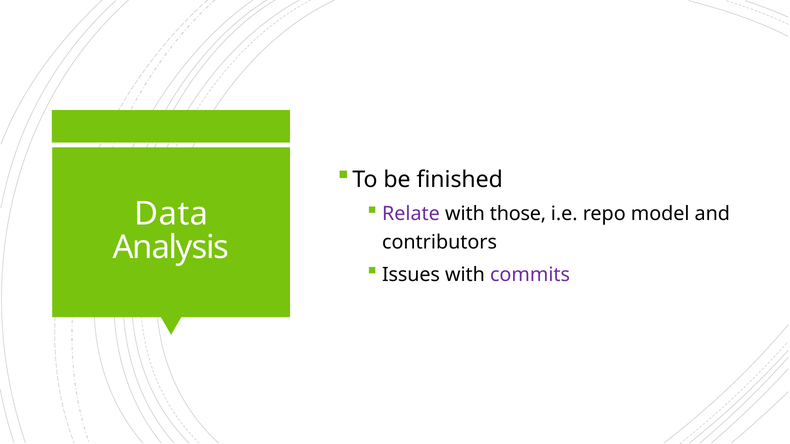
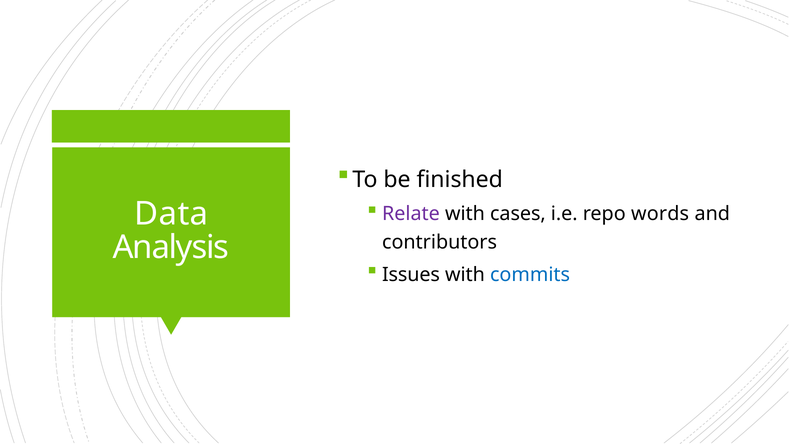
those: those -> cases (518, 214)
model: model -> words (660, 214)
commits colour: purple -> blue (530, 275)
